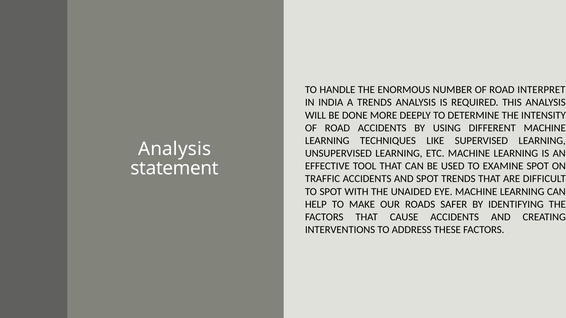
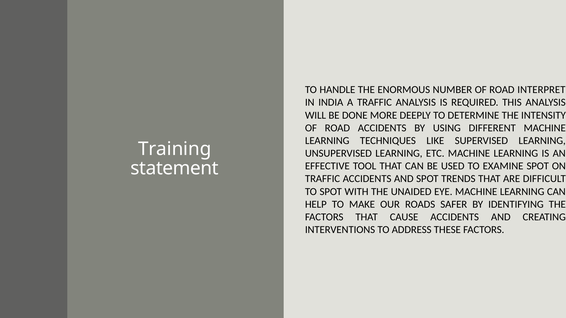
A TRENDS: TRENDS -> TRAFFIC (374, 103)
Analysis: Analysis -> Training (175, 149)
